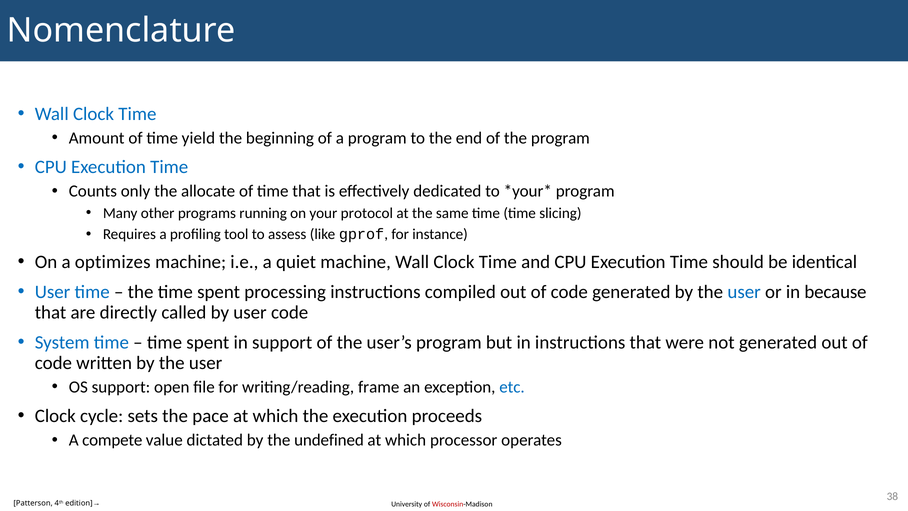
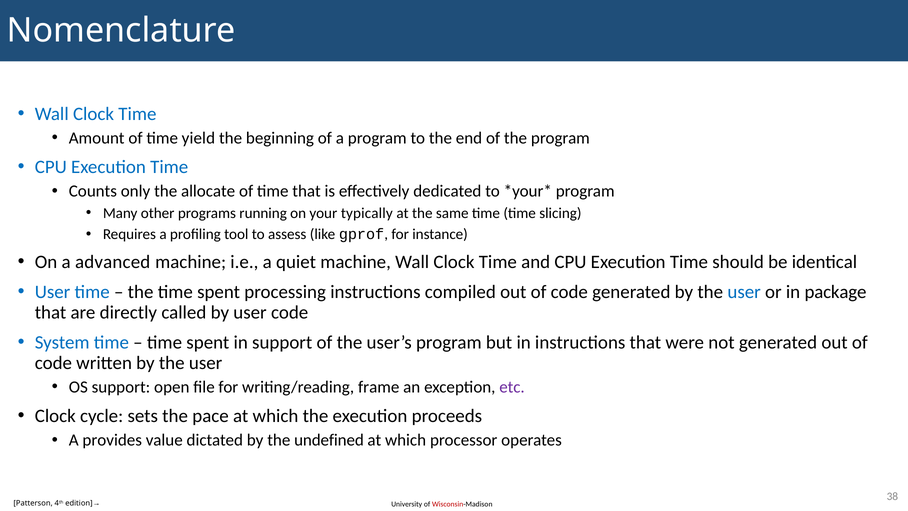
protocol: protocol -> typically (367, 213)
optimizes: optimizes -> advanced (113, 262)
because: because -> package (835, 292)
etc colour: blue -> purple (512, 387)
compete: compete -> provides (112, 440)
